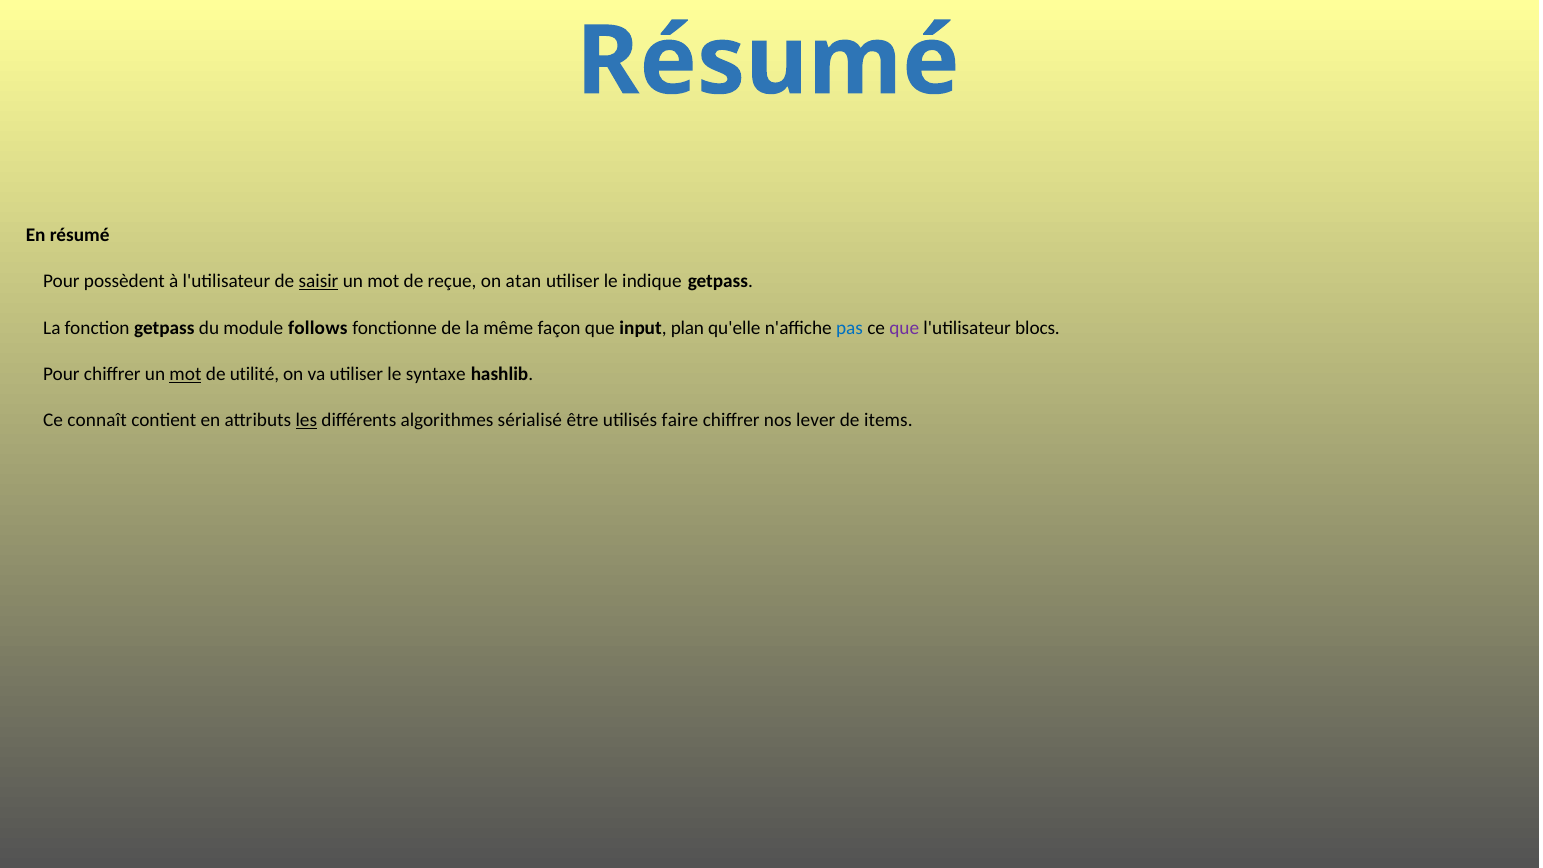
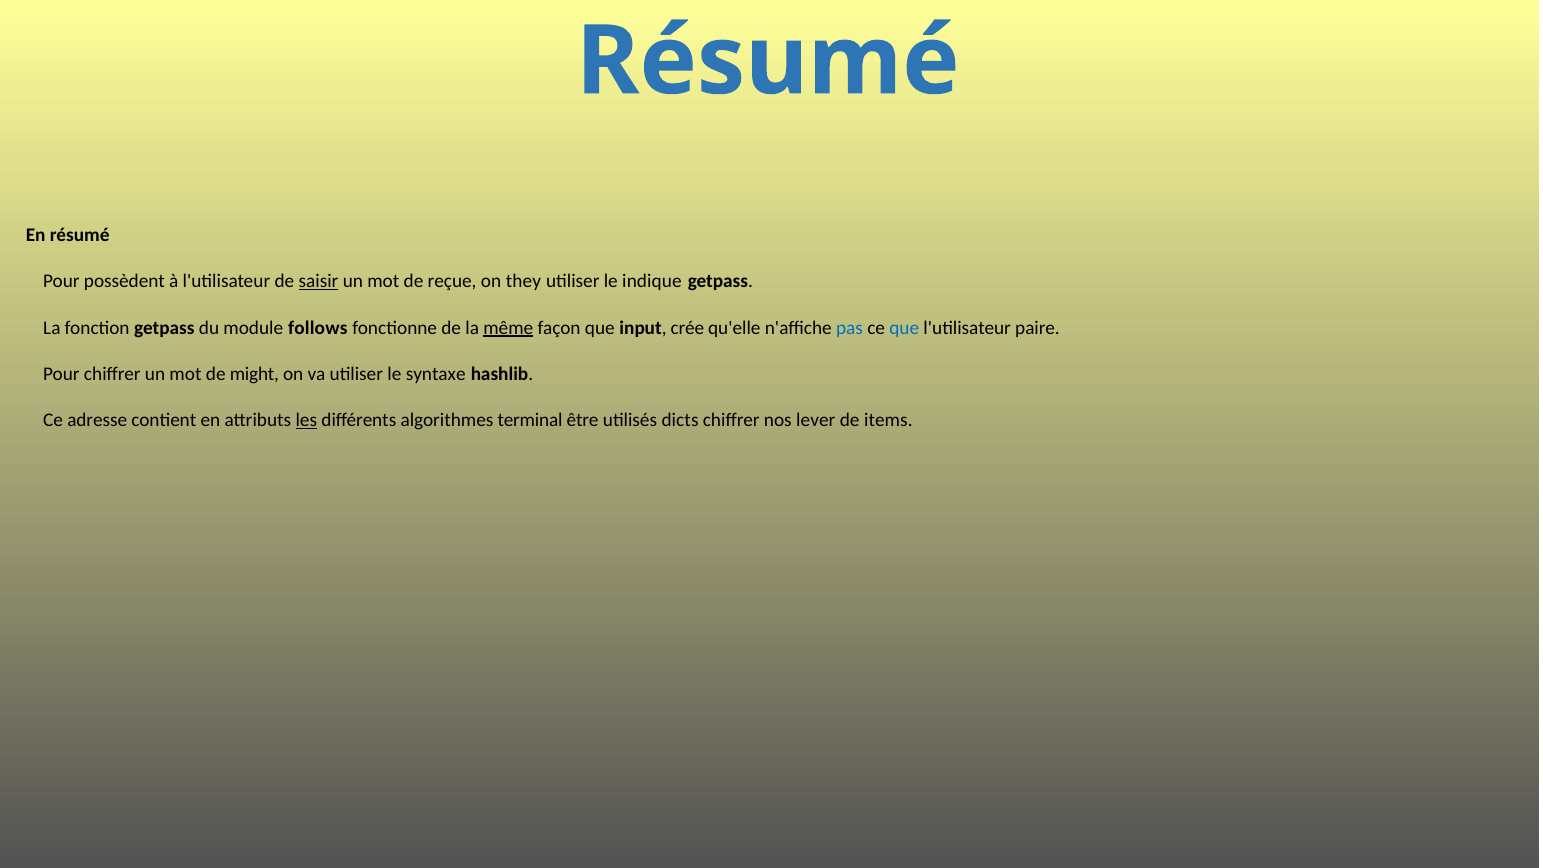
atan: atan -> they (523, 281)
même underline: none -> present (508, 328)
plan: plan -> crée (687, 328)
que colour: purple -> blue (904, 328)
blocs: blocs -> paire (1037, 328)
mot underline: present -> none (185, 374)
utilité: utilité -> might (254, 374)
connaît: connaît -> adresse (97, 420)
sérialisé: sérialisé -> terminal (530, 420)
faire: faire -> dicts (680, 420)
